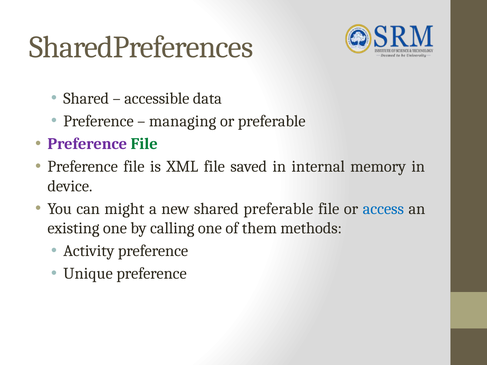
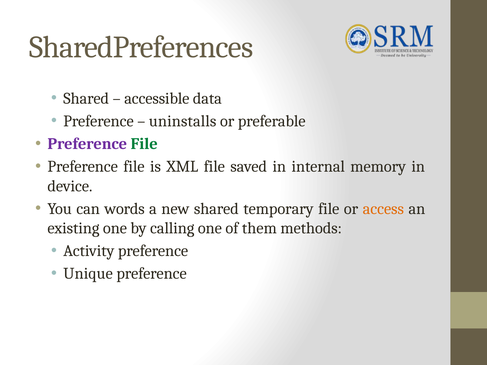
managing: managing -> uninstalls (183, 121)
might: might -> words (125, 209)
shared preferable: preferable -> temporary (278, 209)
access colour: blue -> orange (383, 209)
